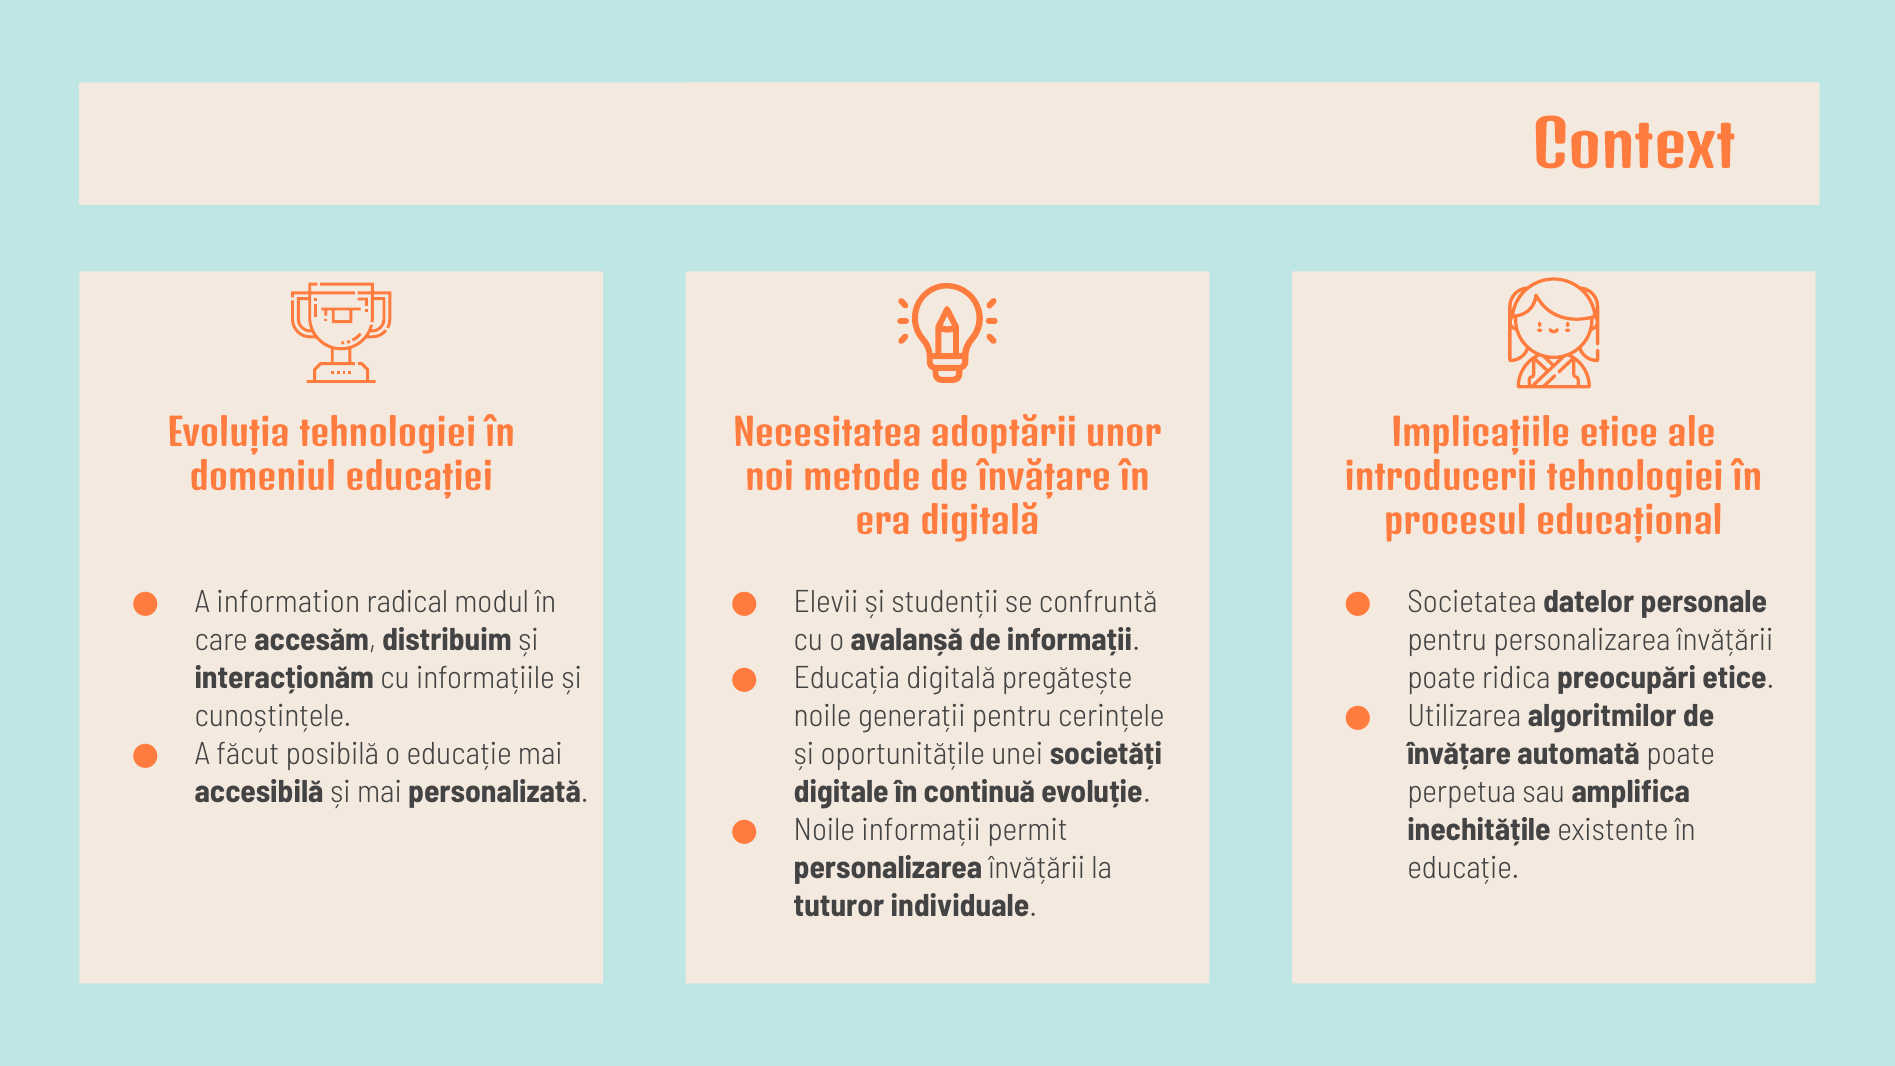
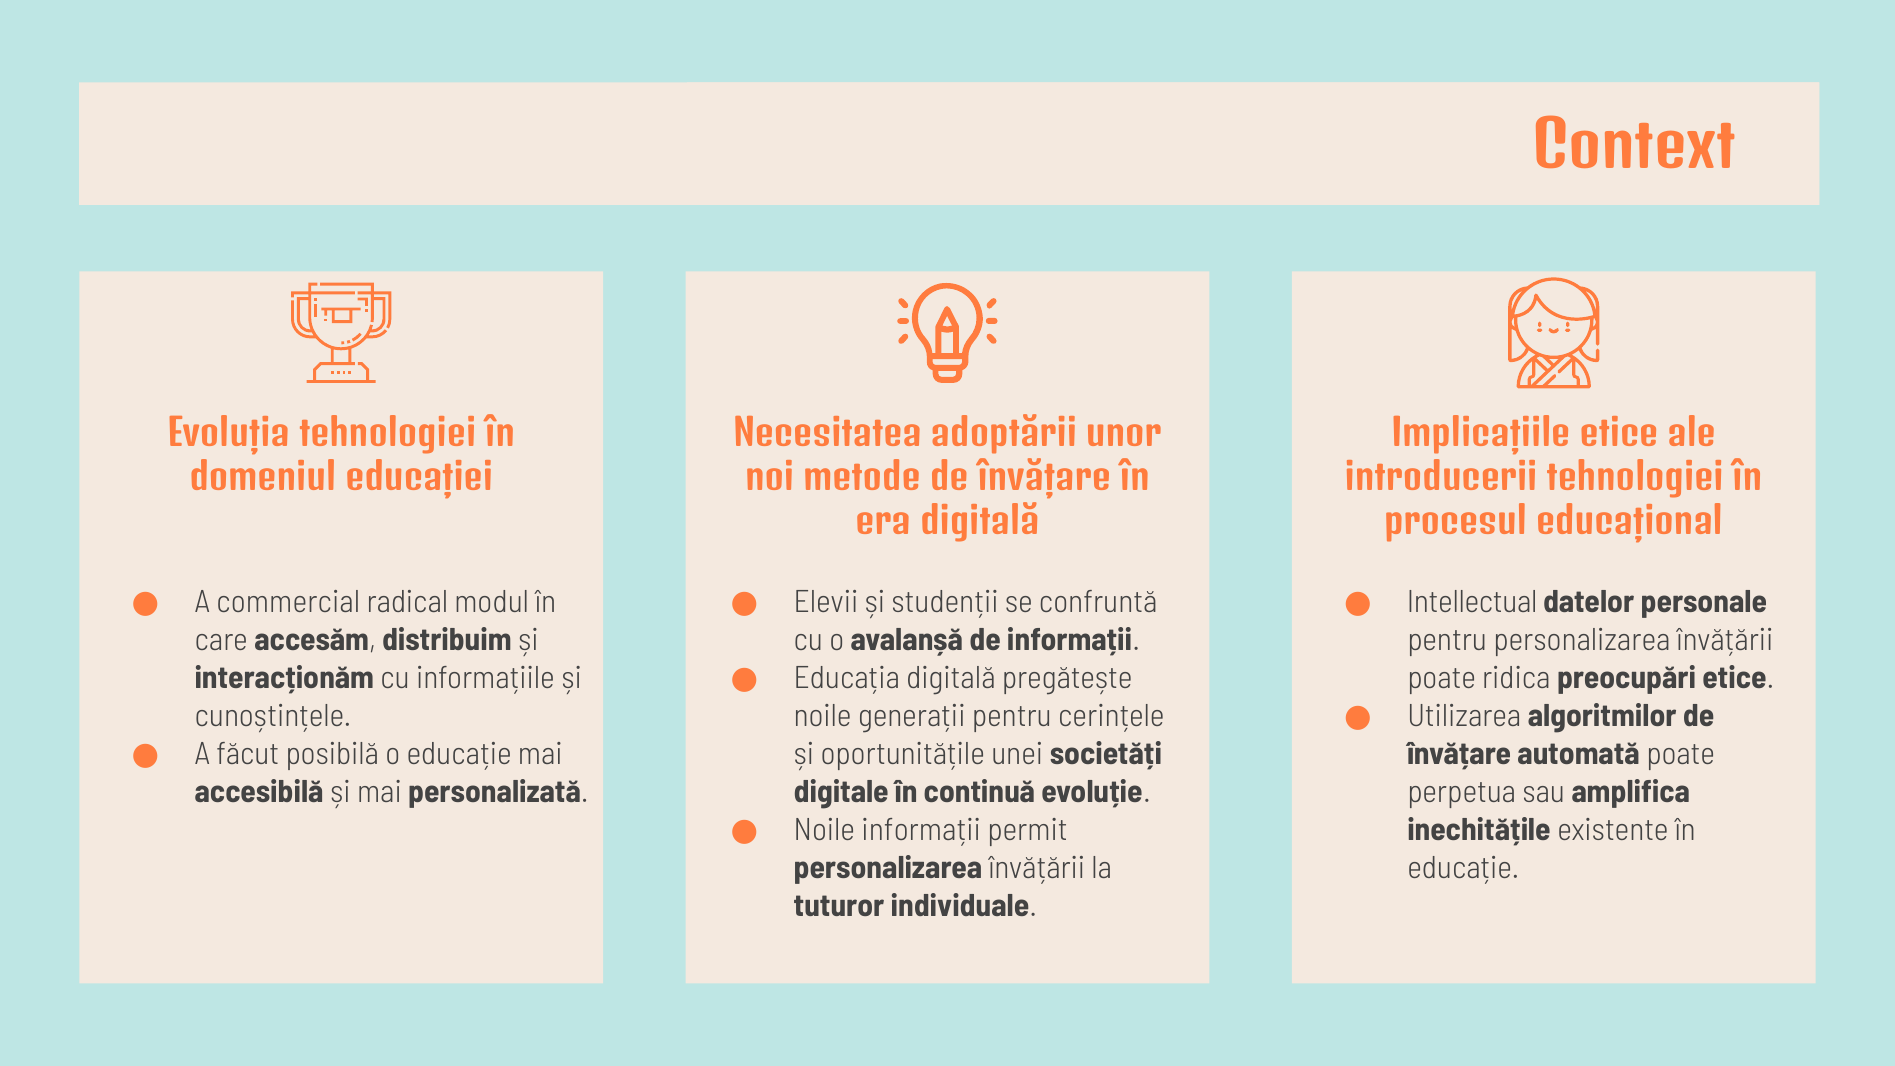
information: information -> commercial (288, 602)
Societatea: Societatea -> Intellectual (1472, 602)
